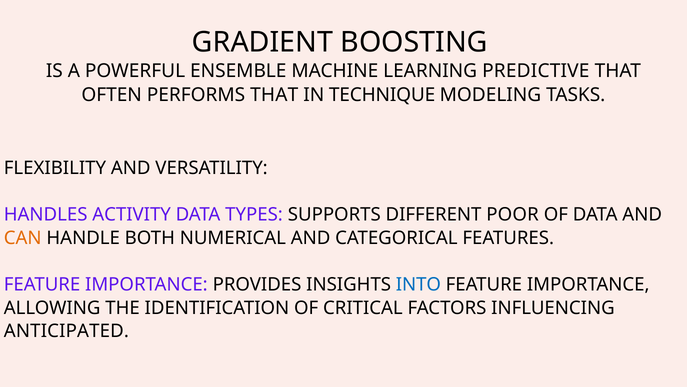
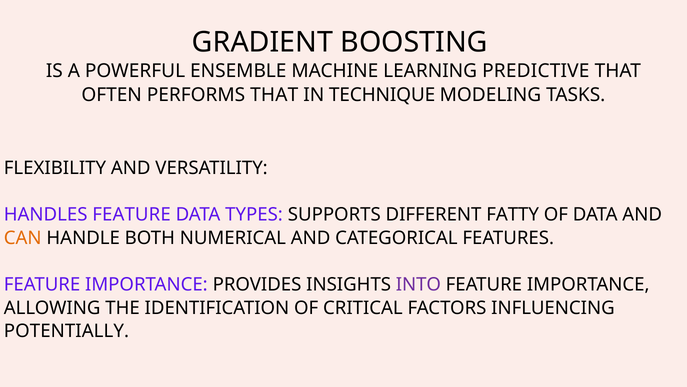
HANDLES ACTIVITY: ACTIVITY -> FEATURE (132, 215)
POOR: POOR -> FATTY (513, 215)
INTO colour: blue -> purple (418, 284)
ANTICIPATED: ANTICIPATED -> POTENTIALLY (66, 331)
